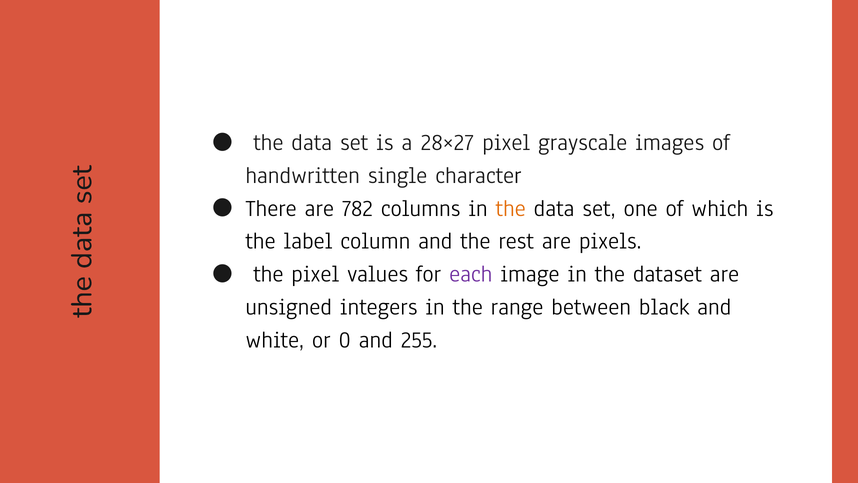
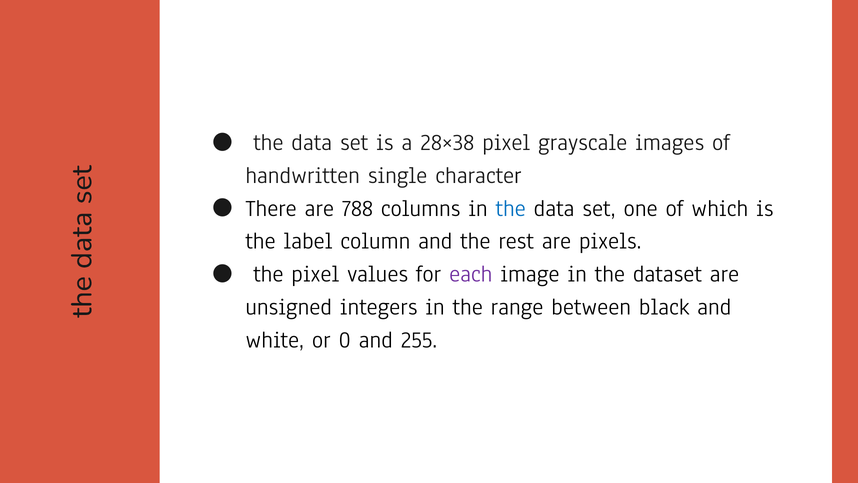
28×27: 28×27 -> 28×38 (447, 142)
782: 782 -> 788 (357, 208)
the colour: orange -> blue (511, 208)
